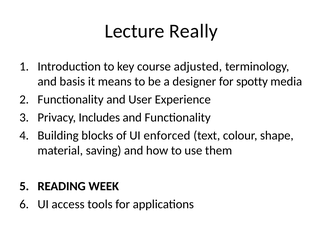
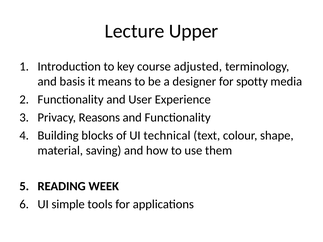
Really: Really -> Upper (194, 31)
Includes: Includes -> Reasons (99, 118)
enforced: enforced -> technical (167, 136)
access: access -> simple (68, 204)
